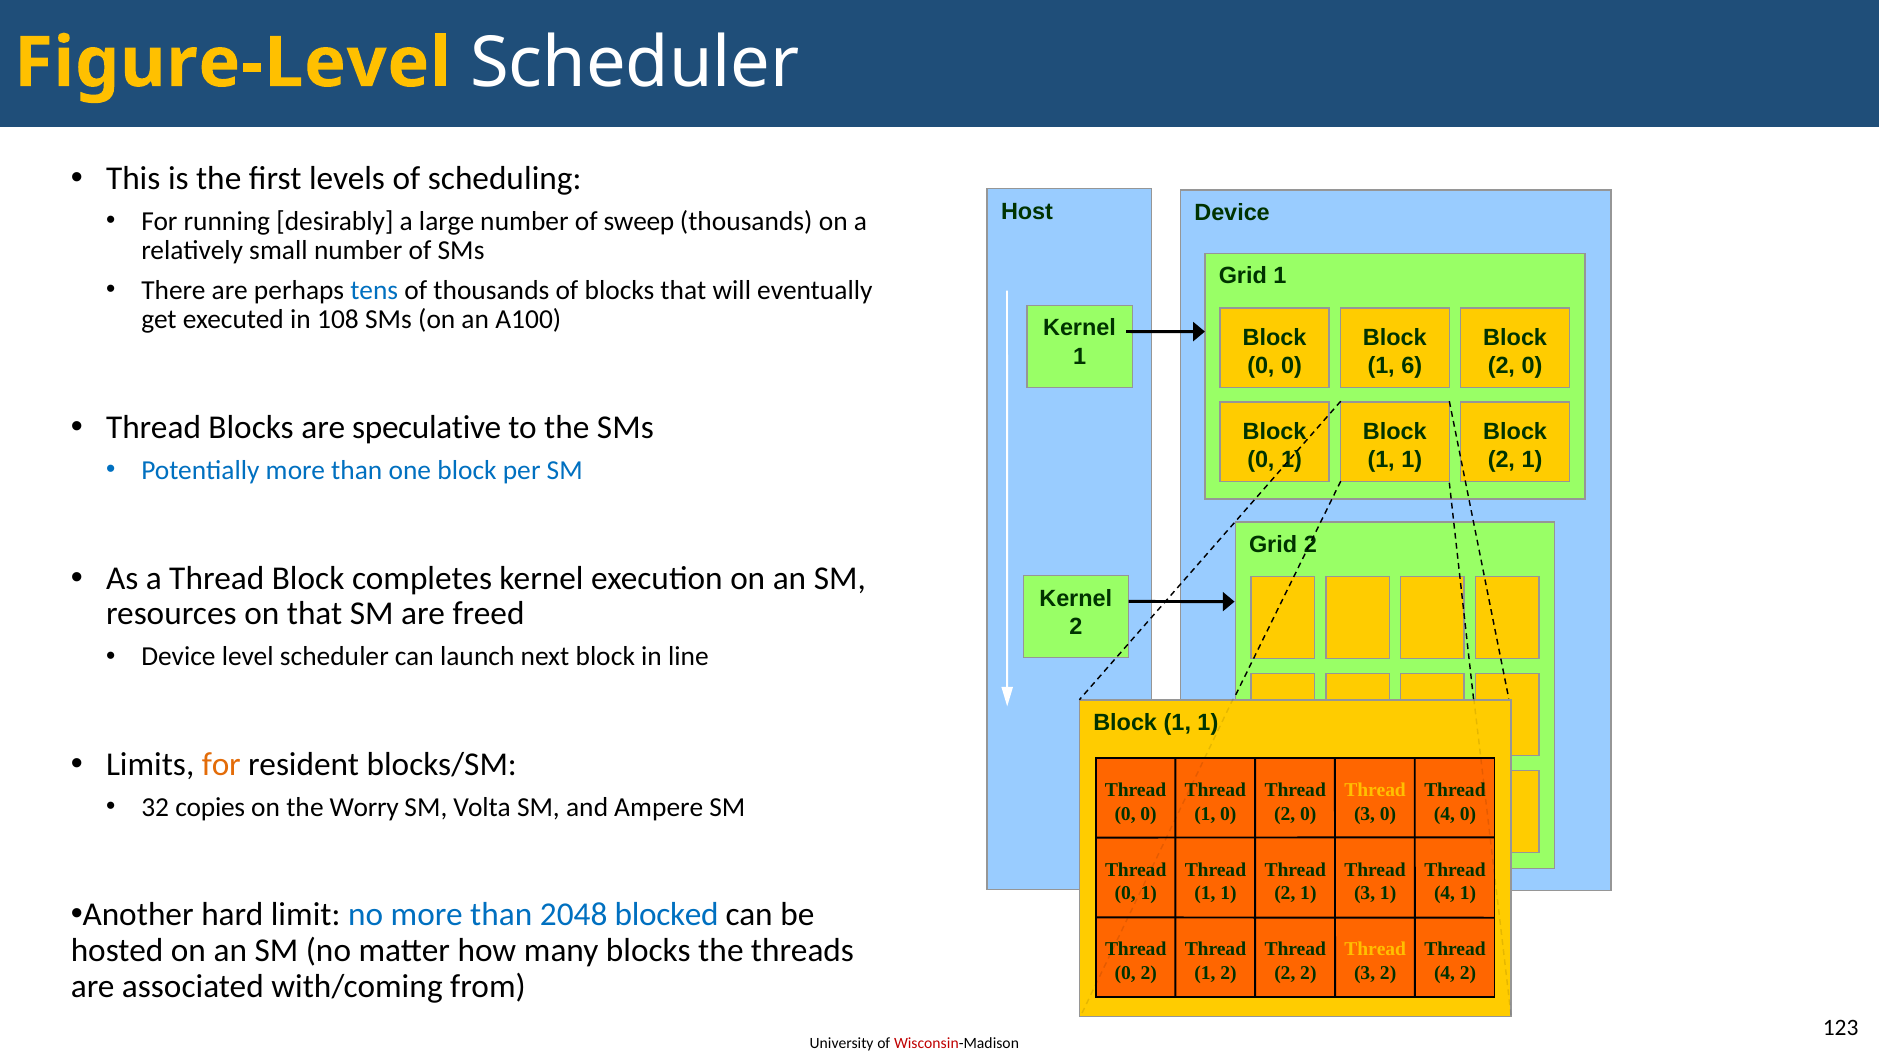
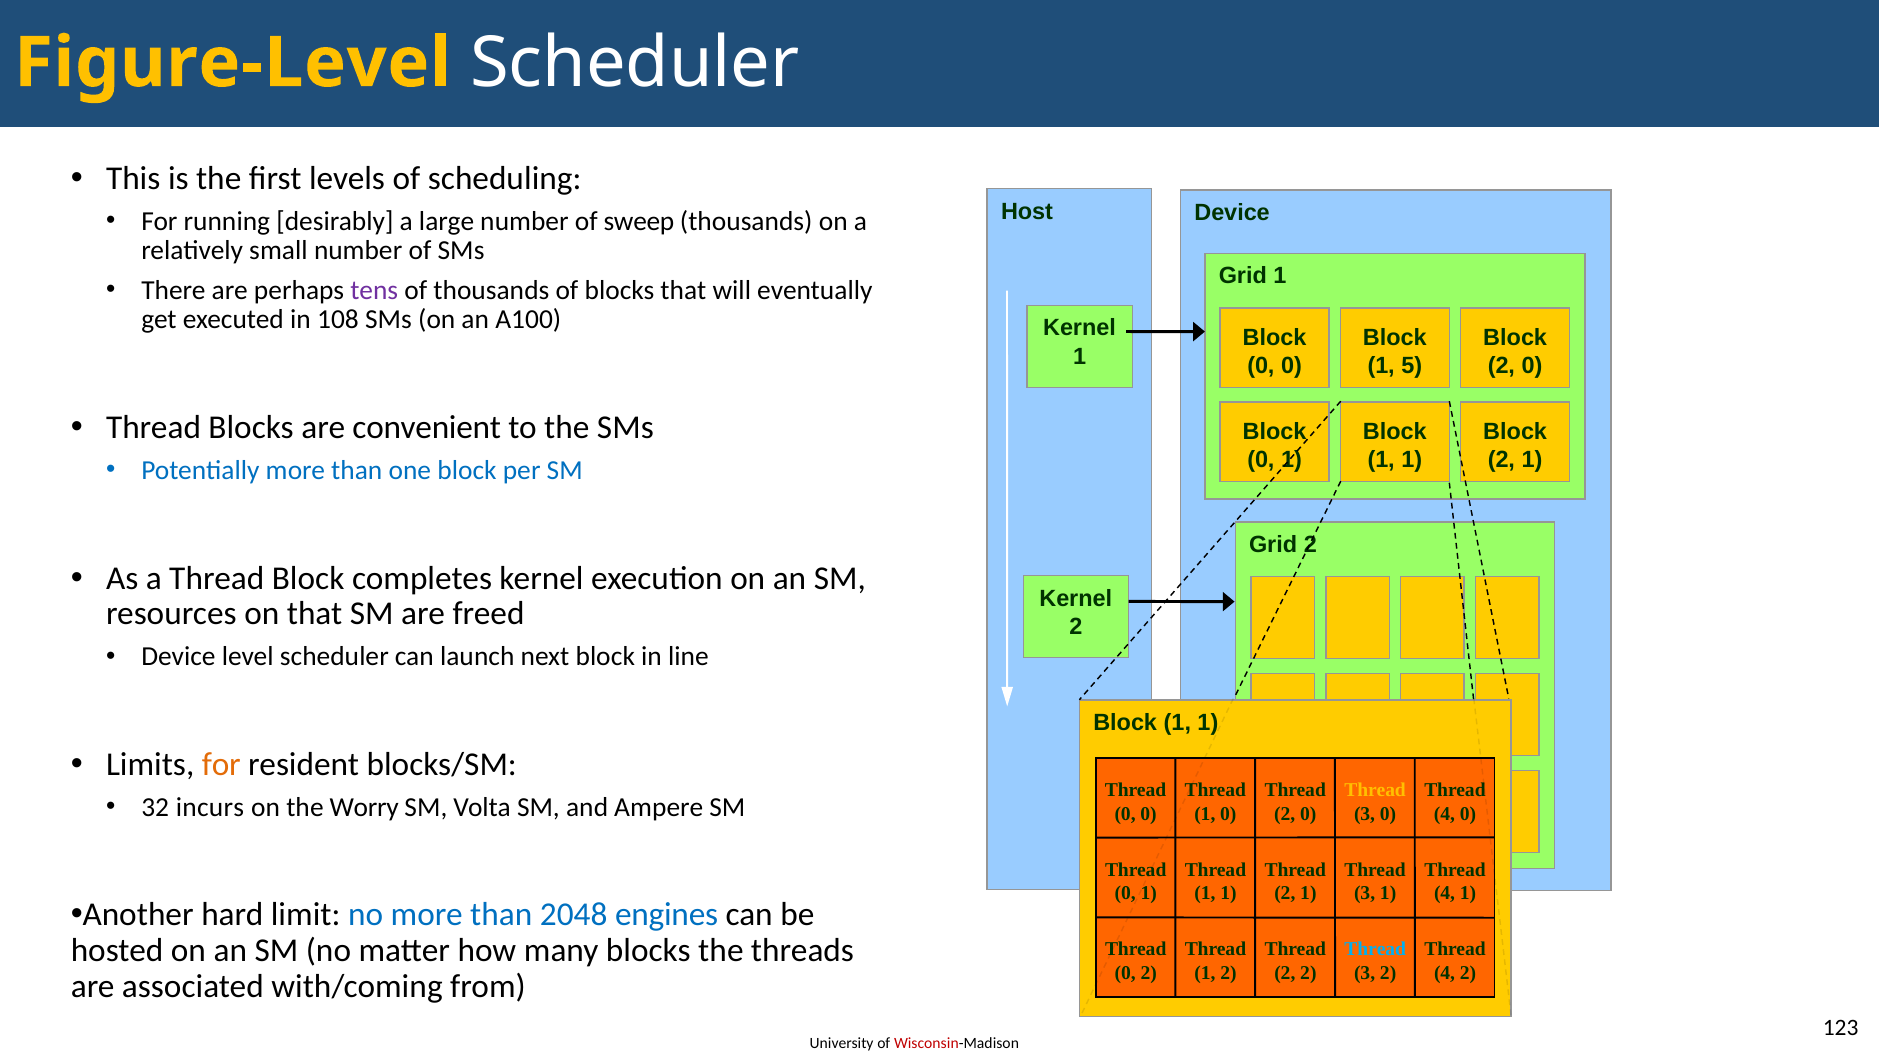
tens colour: blue -> purple (374, 290)
6: 6 -> 5 (1412, 366)
speculative: speculative -> convenient (427, 428)
copies: copies -> incurs (210, 807)
blocked: blocked -> engines (667, 915)
Thread colour: yellow -> light blue (1375, 949)
